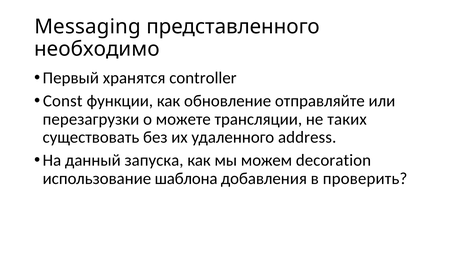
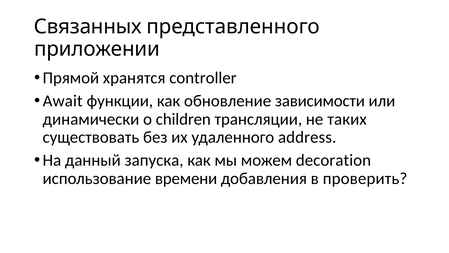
Messaging: Messaging -> Связанных (88, 27)
необходимо: необходимо -> приложении (97, 49)
Первый: Первый -> Прямой (71, 78)
Const: Const -> Await (63, 101)
отправляйте: отправляйте -> зависимости (320, 101)
перезагрузки: перезагрузки -> динамически (91, 119)
можете: можете -> children (183, 119)
шаблона: шаблона -> времени (186, 178)
